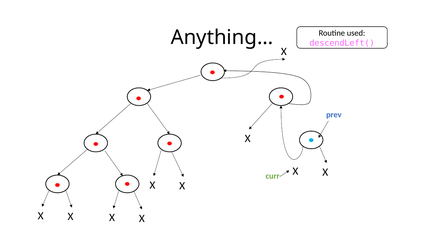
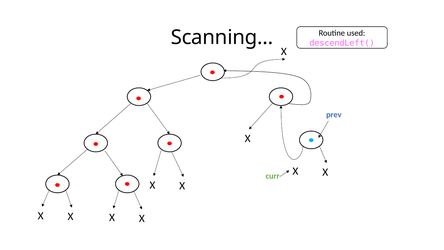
Anything…: Anything… -> Scanning… (222, 37)
